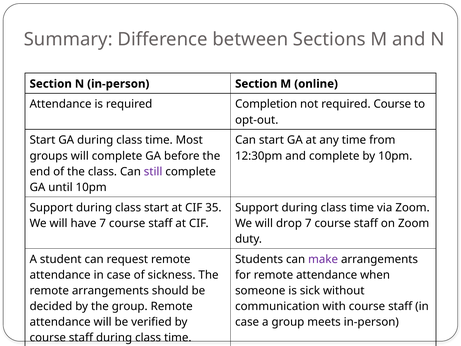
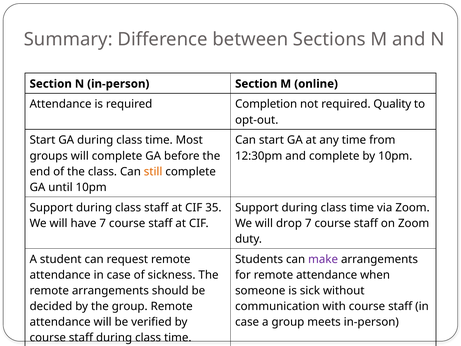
required Course: Course -> Quality (392, 104)
still colour: purple -> orange (153, 171)
class start: start -> staff (156, 207)
